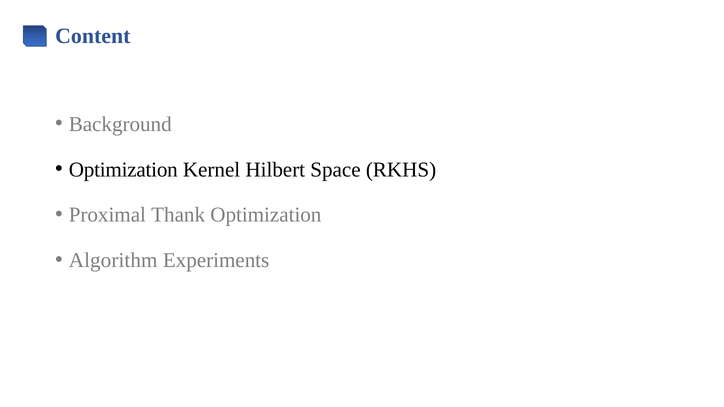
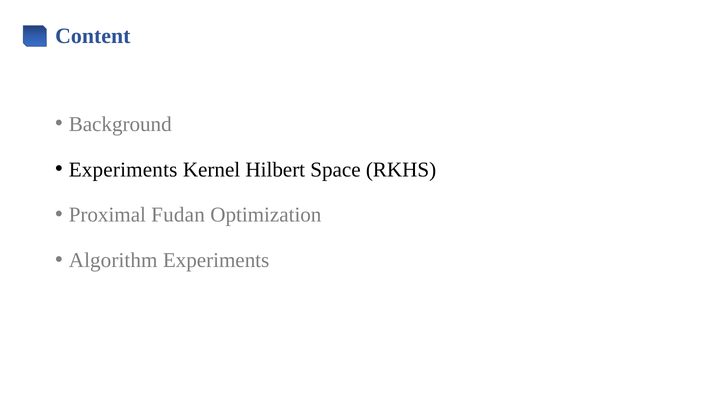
Optimization: Optimization -> Experiments (123, 170)
Thank: Thank -> Fudan (178, 215)
